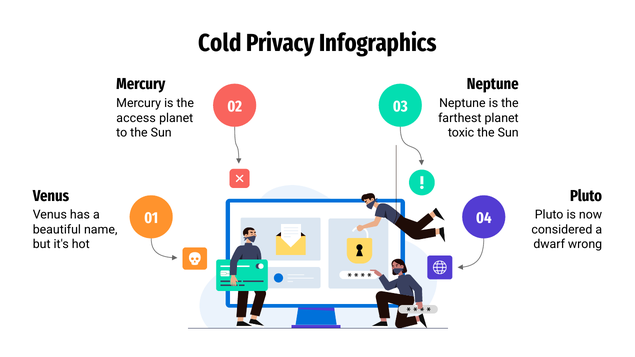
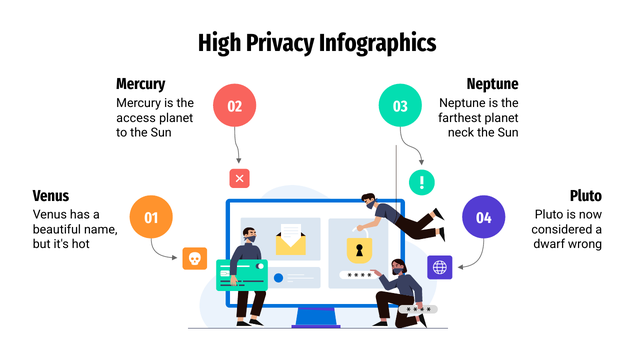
Cold: Cold -> High (220, 43)
toxic: toxic -> neck (461, 133)
